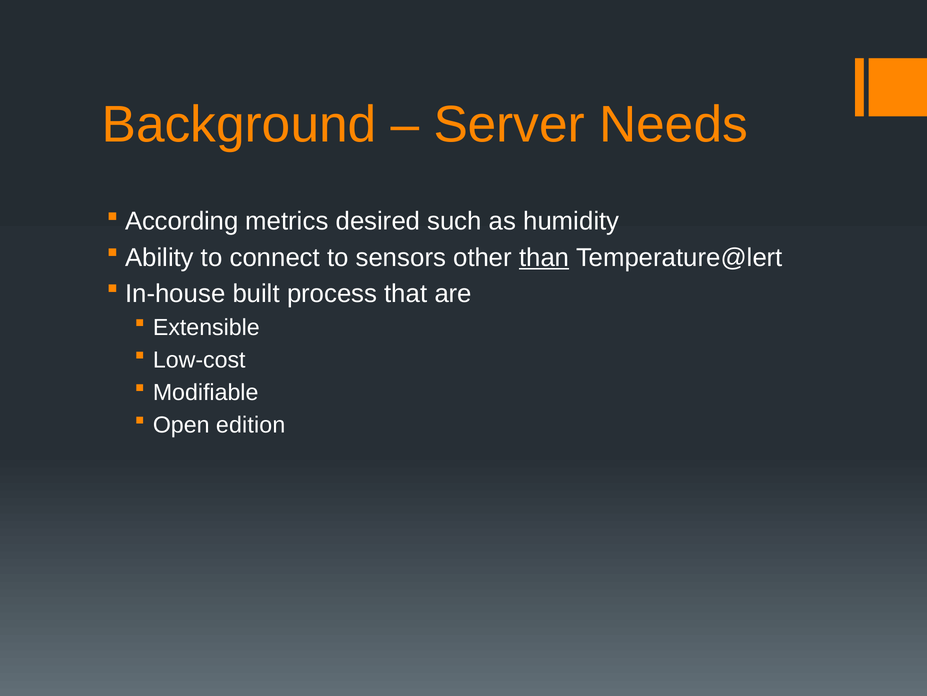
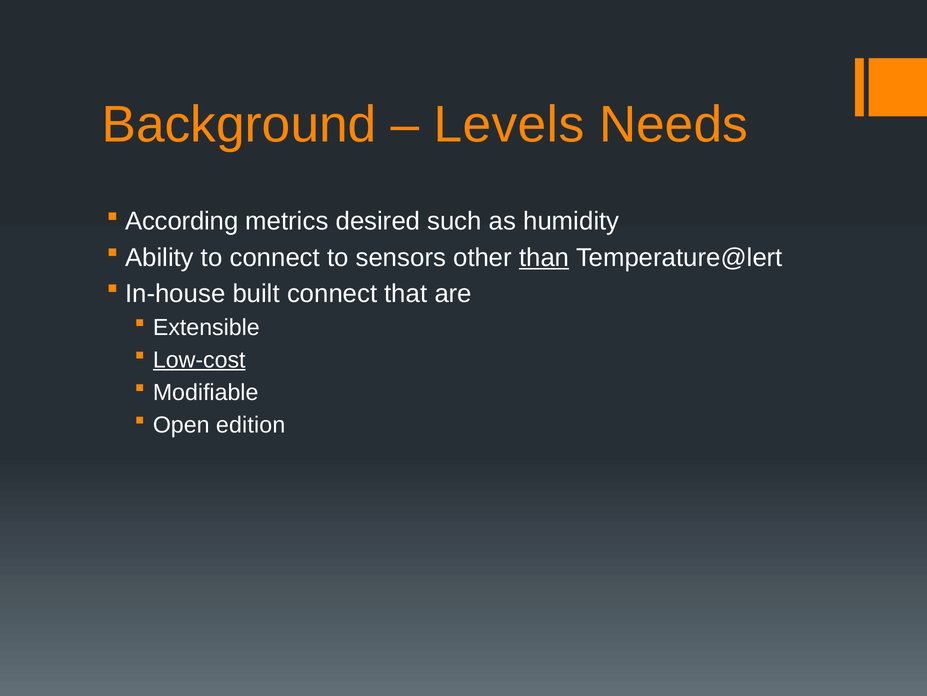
Server: Server -> Levels (509, 125)
built process: process -> connect (332, 293)
Low-cost underline: none -> present (199, 360)
